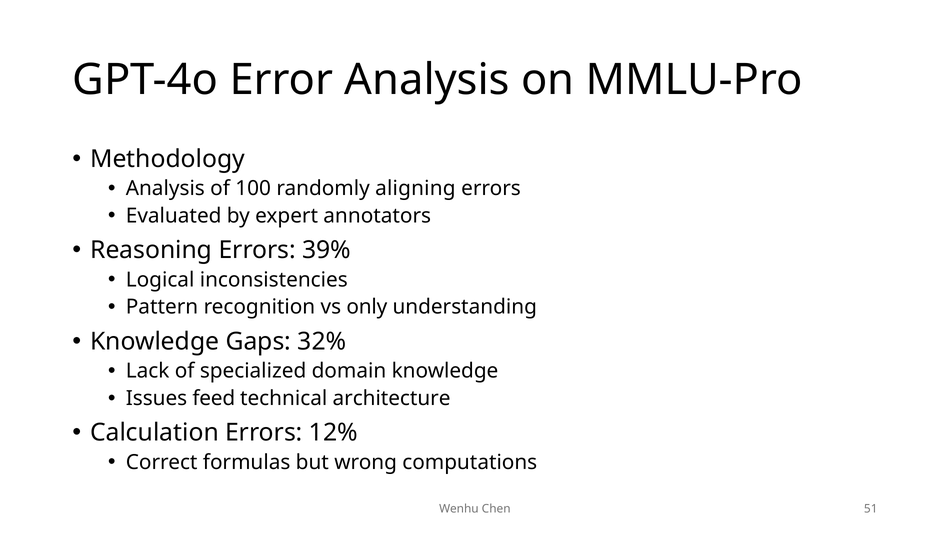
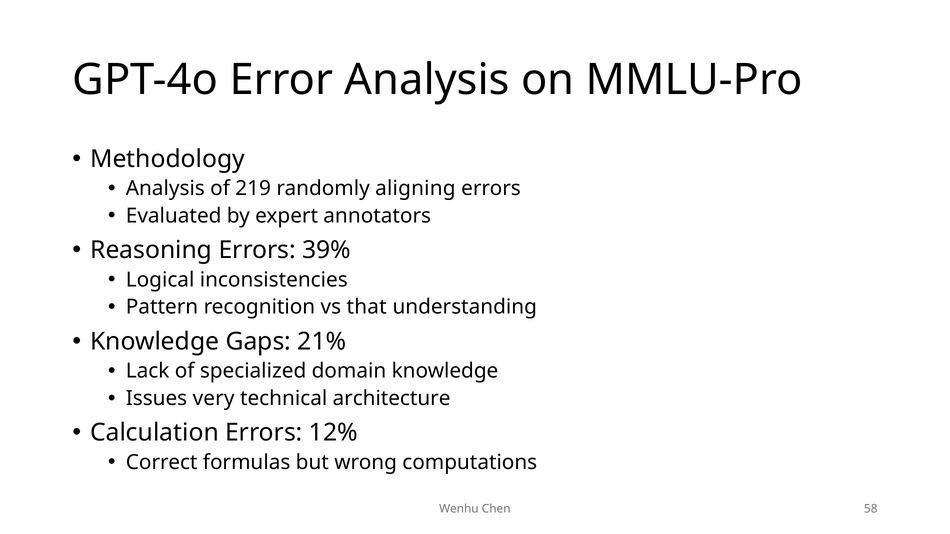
100: 100 -> 219 (253, 189)
only: only -> that (367, 307)
32%: 32% -> 21% (322, 342)
feed: feed -> very (214, 399)
51: 51 -> 58 (871, 509)
